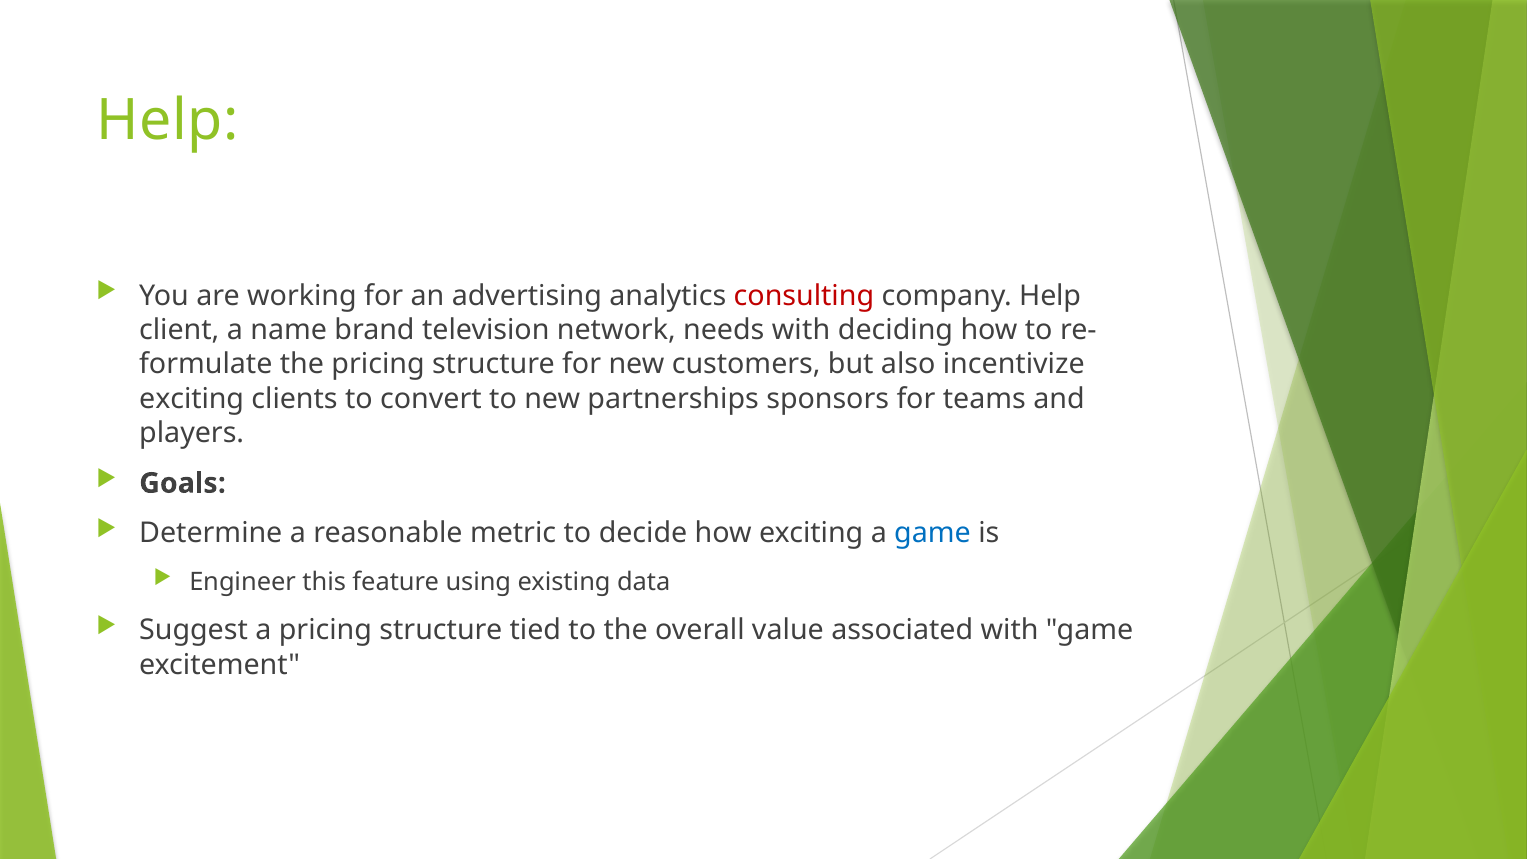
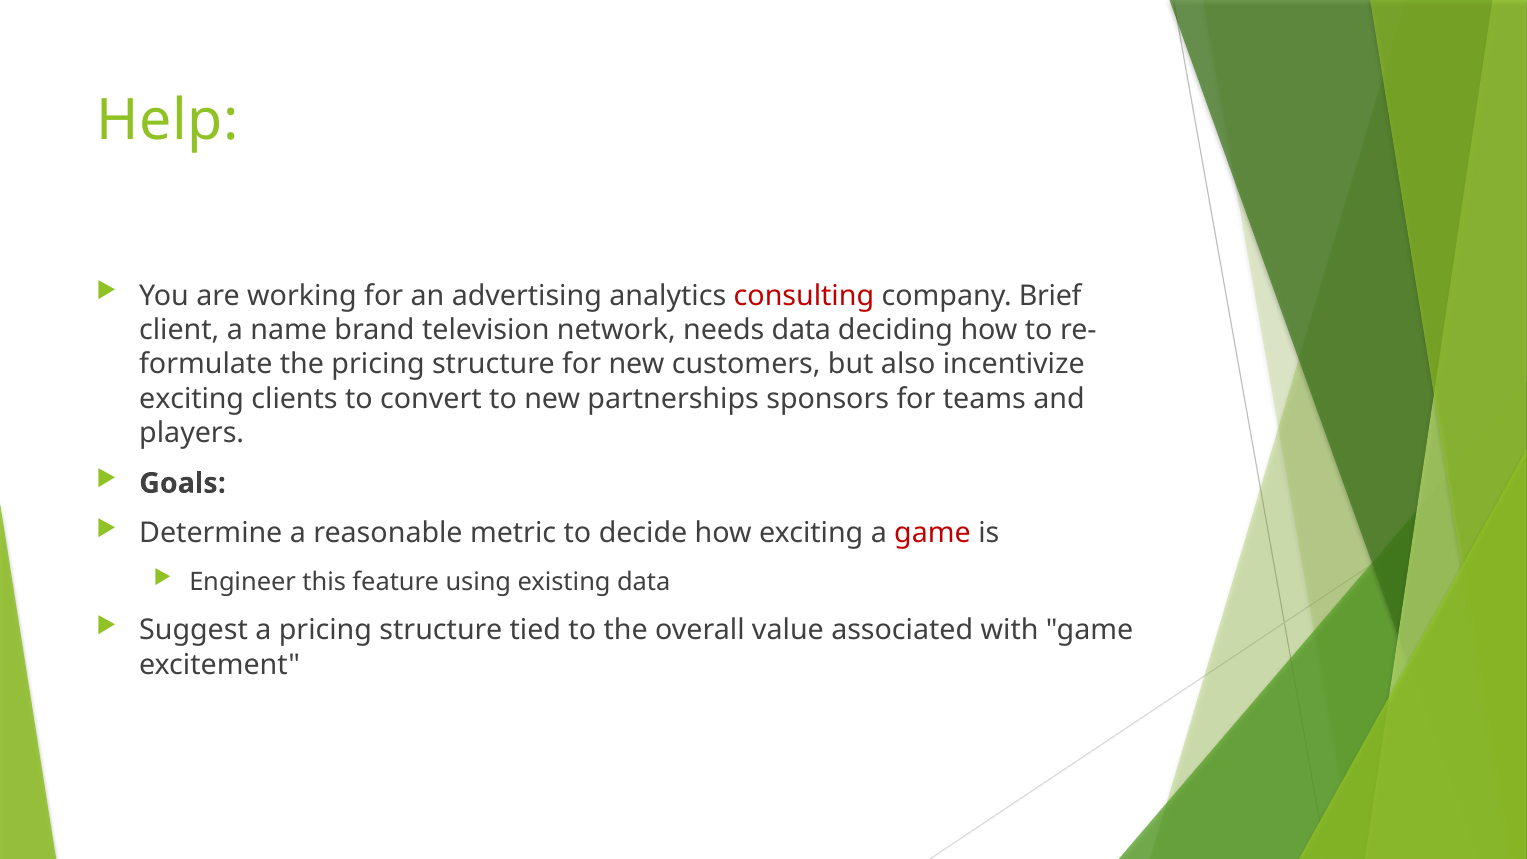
company Help: Help -> Brief (1050, 296)
needs with: with -> data (801, 330)
game colour: blue -> red (933, 534)
